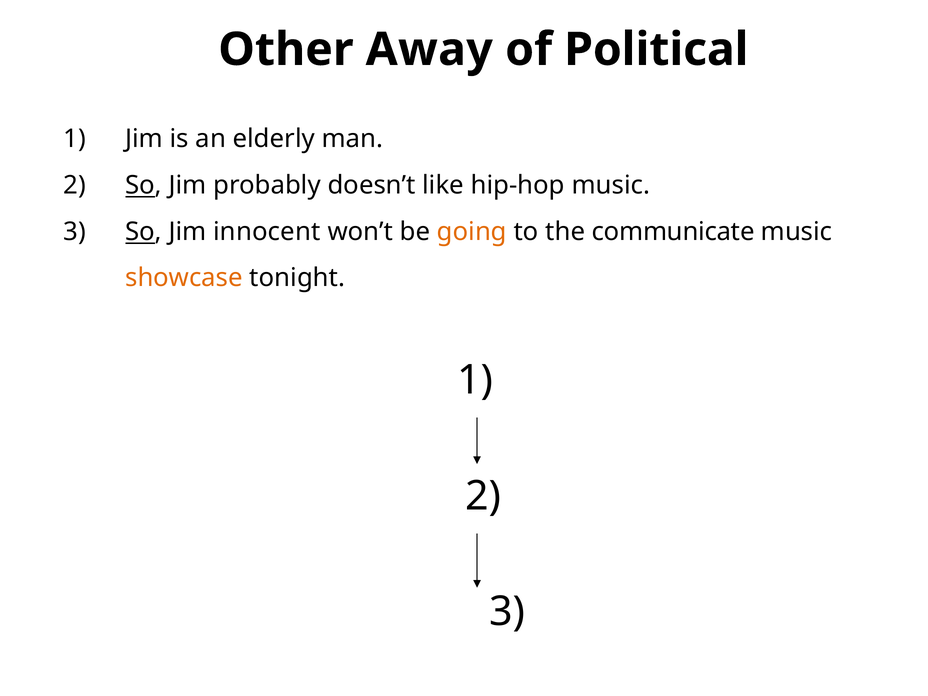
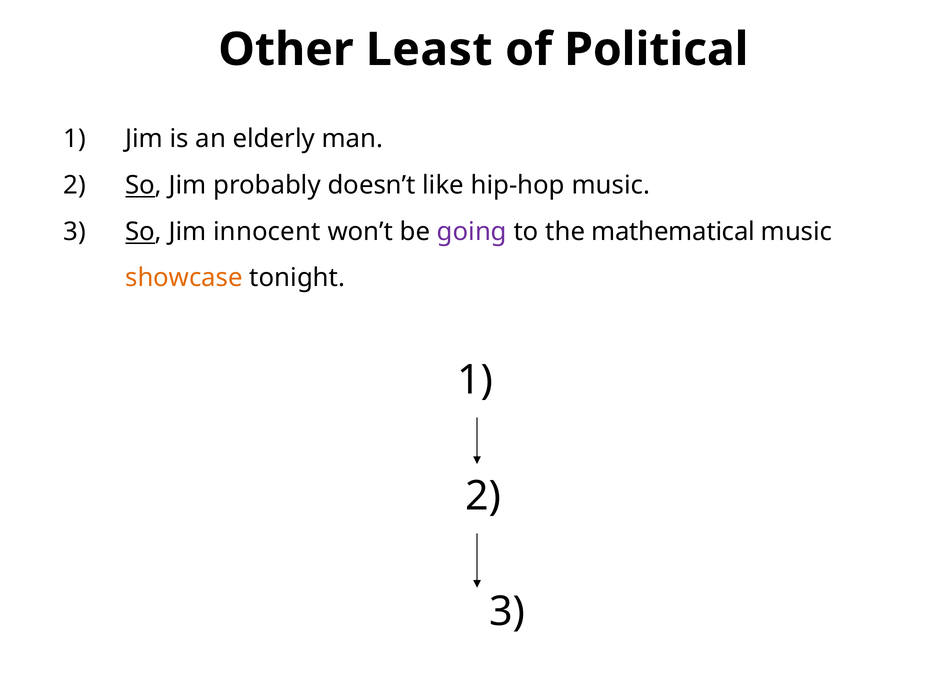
Away: Away -> Least (429, 50)
going colour: orange -> purple (472, 232)
communicate: communicate -> mathematical (673, 232)
